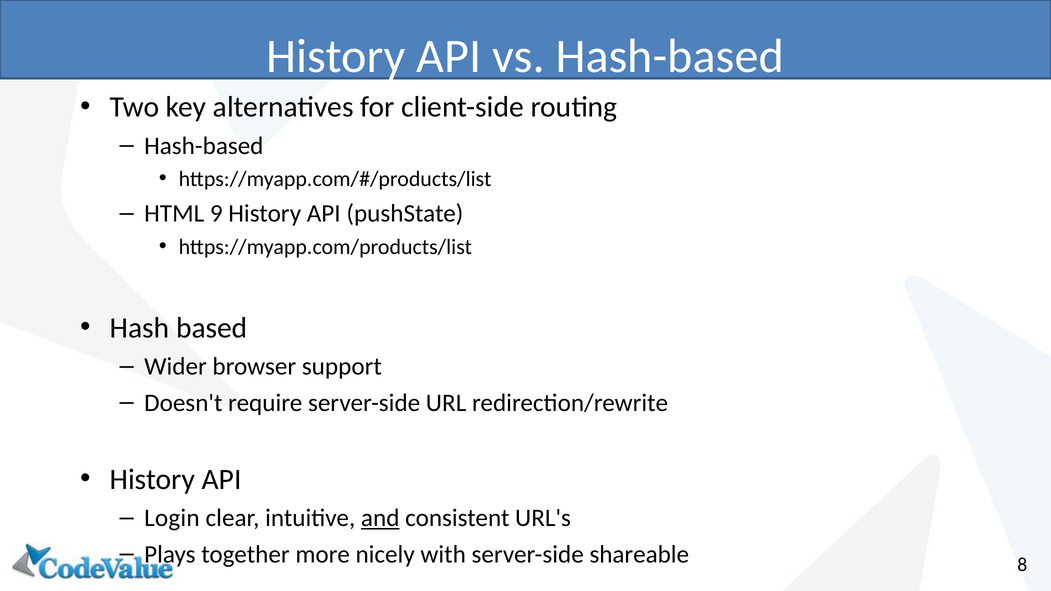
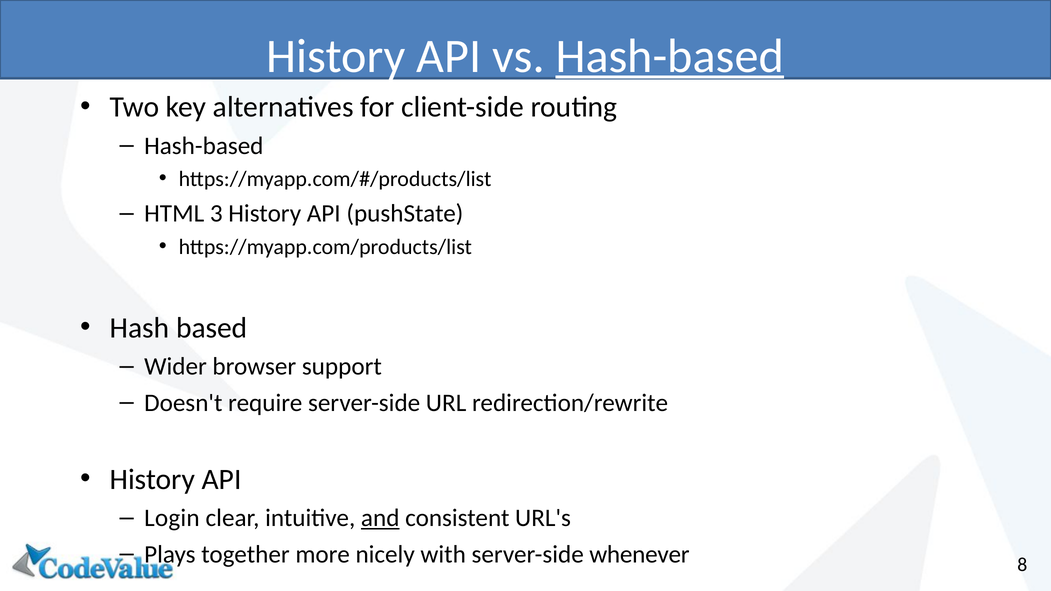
Hash-based underline: none -> present (670, 56)
9: 9 -> 3 (216, 214)
shareable: shareable -> whenever (639, 554)
